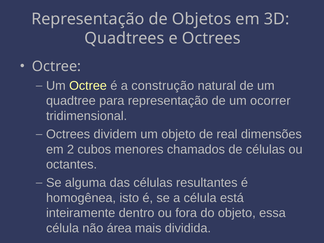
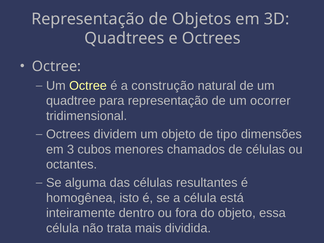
real: real -> tipo (227, 134)
2: 2 -> 3 (71, 149)
área: área -> trata (119, 228)
